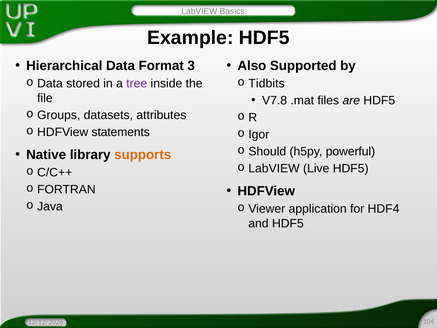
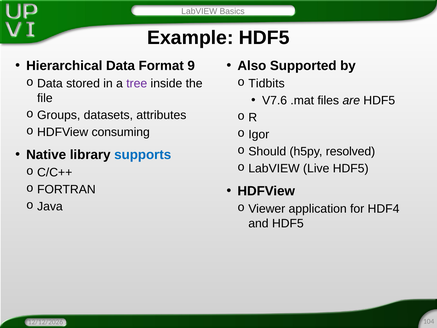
3: 3 -> 9 (191, 66)
V7.8: V7.8 -> V7.6 (275, 100)
statements: statements -> consuming (121, 132)
powerful: powerful -> resolved (350, 151)
supports colour: orange -> blue (143, 155)
